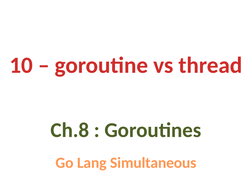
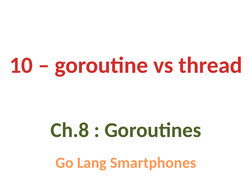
Simultaneous: Simultaneous -> Smartphones (153, 163)
